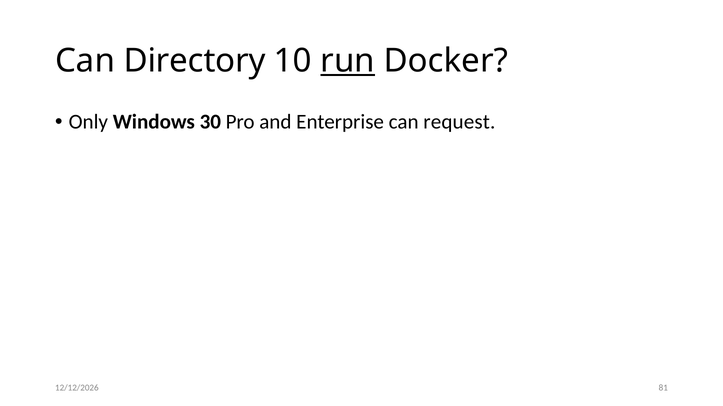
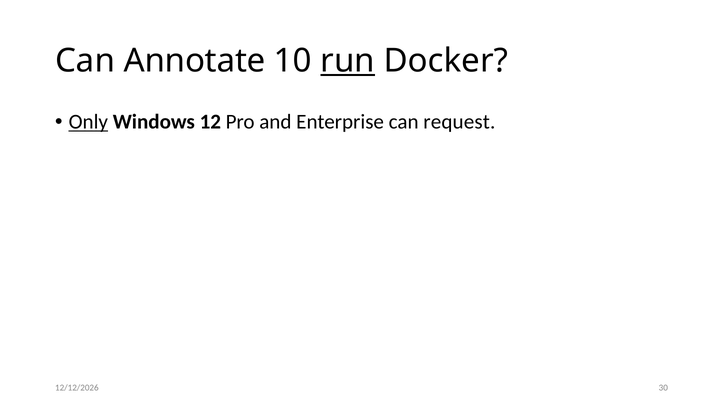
Directory: Directory -> Annotate (195, 61)
Only underline: none -> present (88, 122)
30: 30 -> 12 (210, 122)
81: 81 -> 30 (663, 388)
